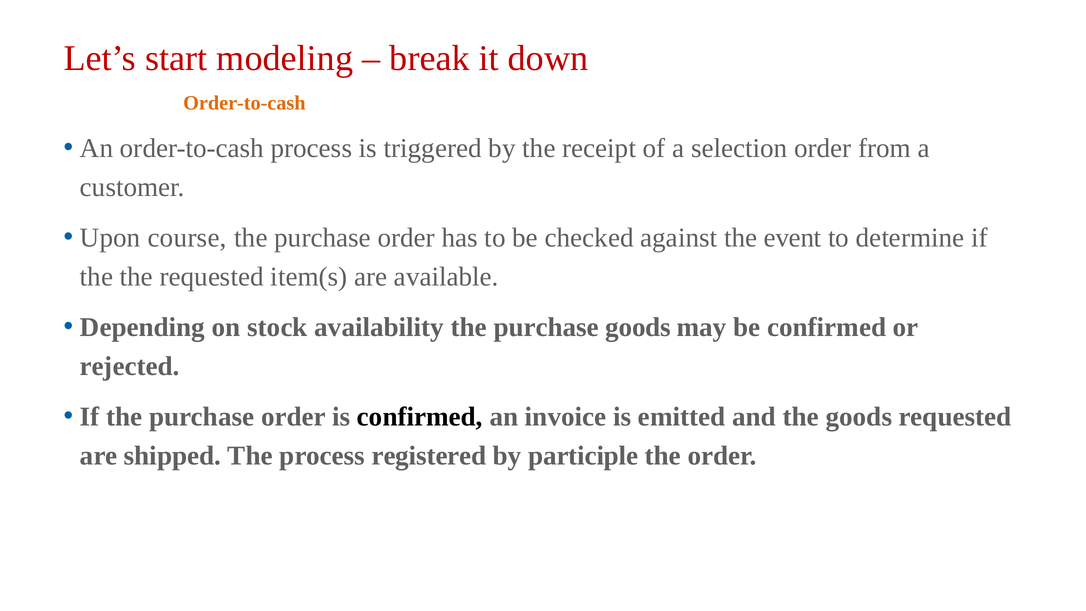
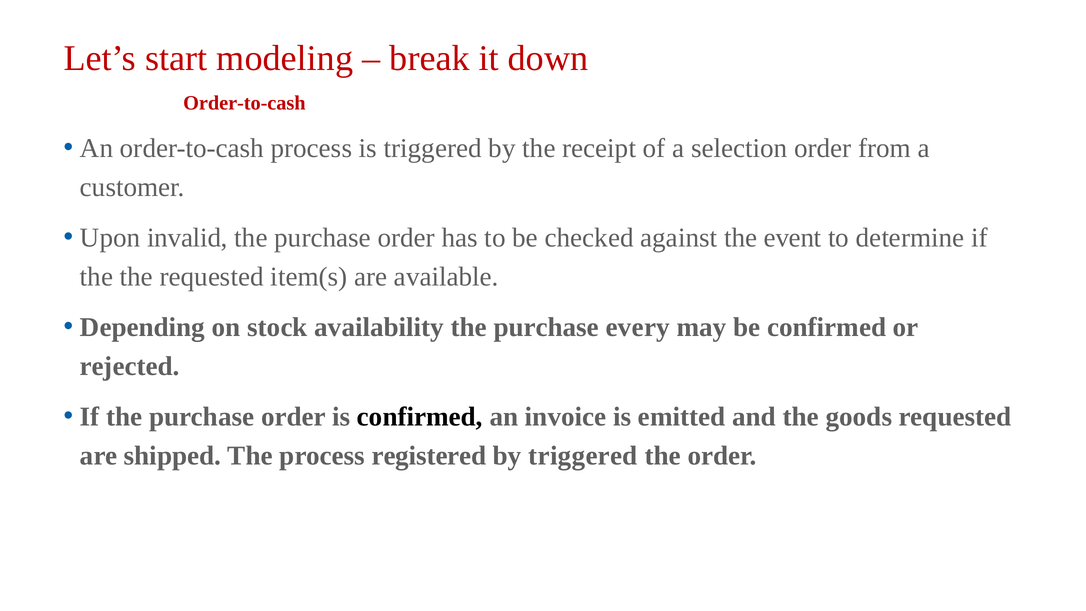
Order-to-cash colour: orange -> red (244, 103)
course: course -> invalid (187, 238)
purchase goods: goods -> every (638, 327)
by participle: participle -> triggered (583, 456)
